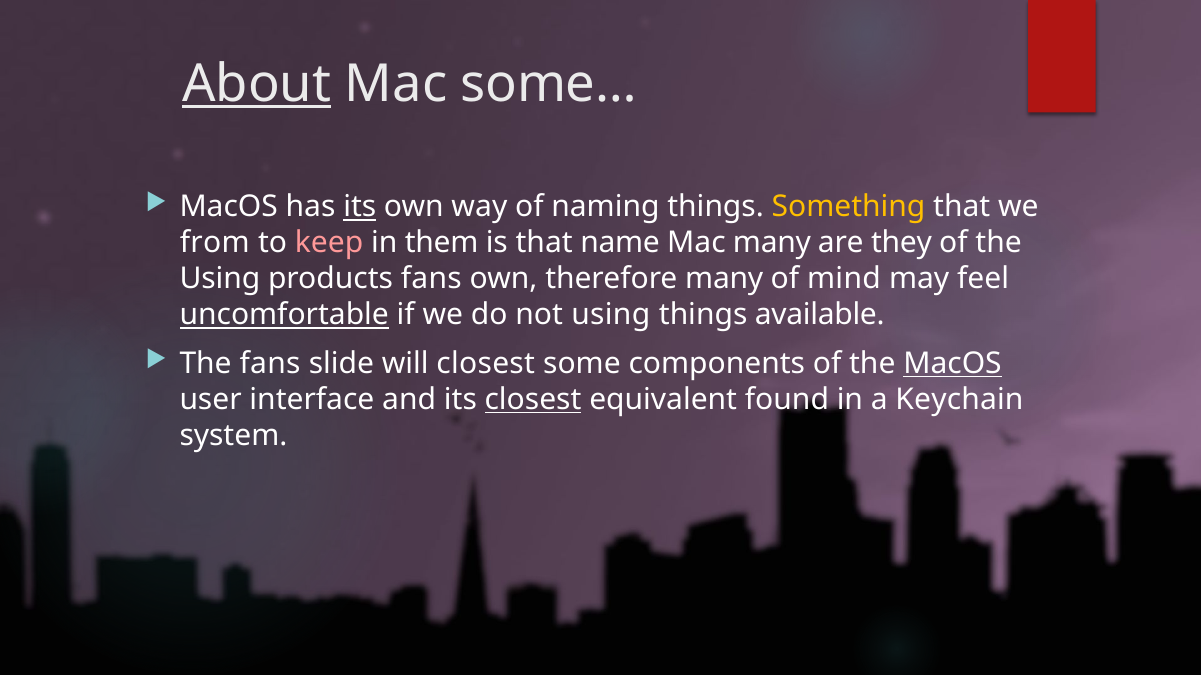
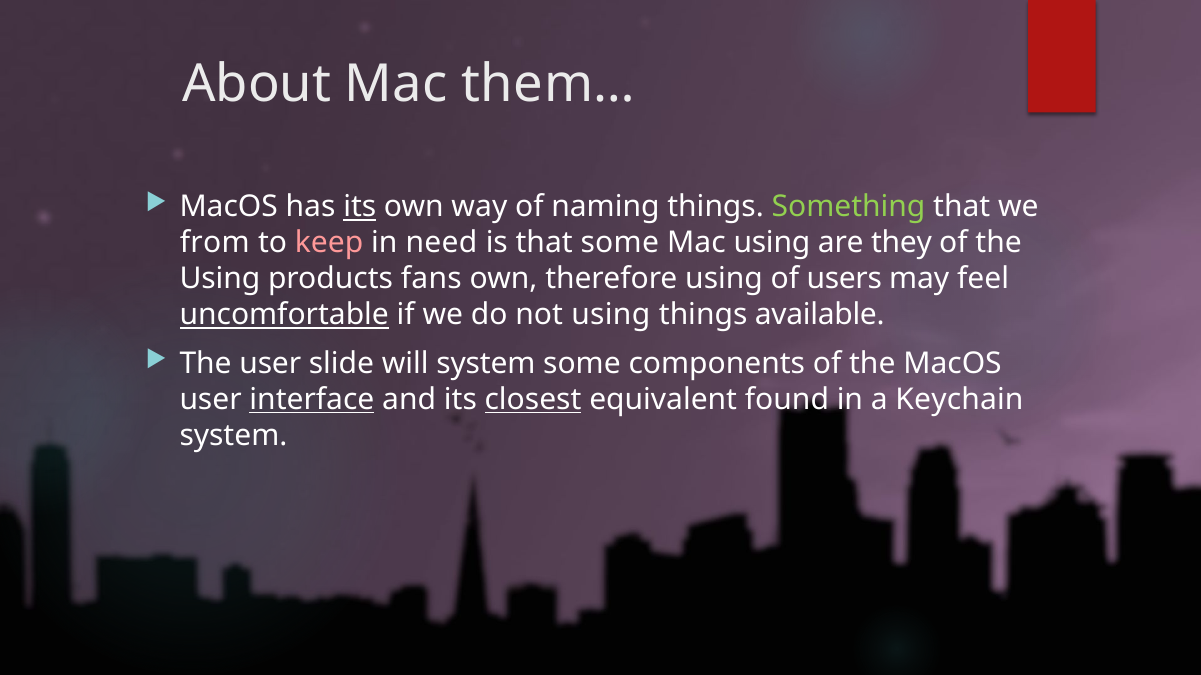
About underline: present -> none (257, 84)
some…: some… -> them… (548, 84)
Something colour: yellow -> light green (849, 207)
them: them -> need (441, 243)
that name: name -> some (620, 243)
Mac many: many -> using (772, 243)
therefore many: many -> using (724, 279)
mind: mind -> users (844, 279)
The fans: fans -> user (270, 364)
will closest: closest -> system (486, 364)
MacOS underline: present -> none (953, 364)
interface underline: none -> present (312, 400)
